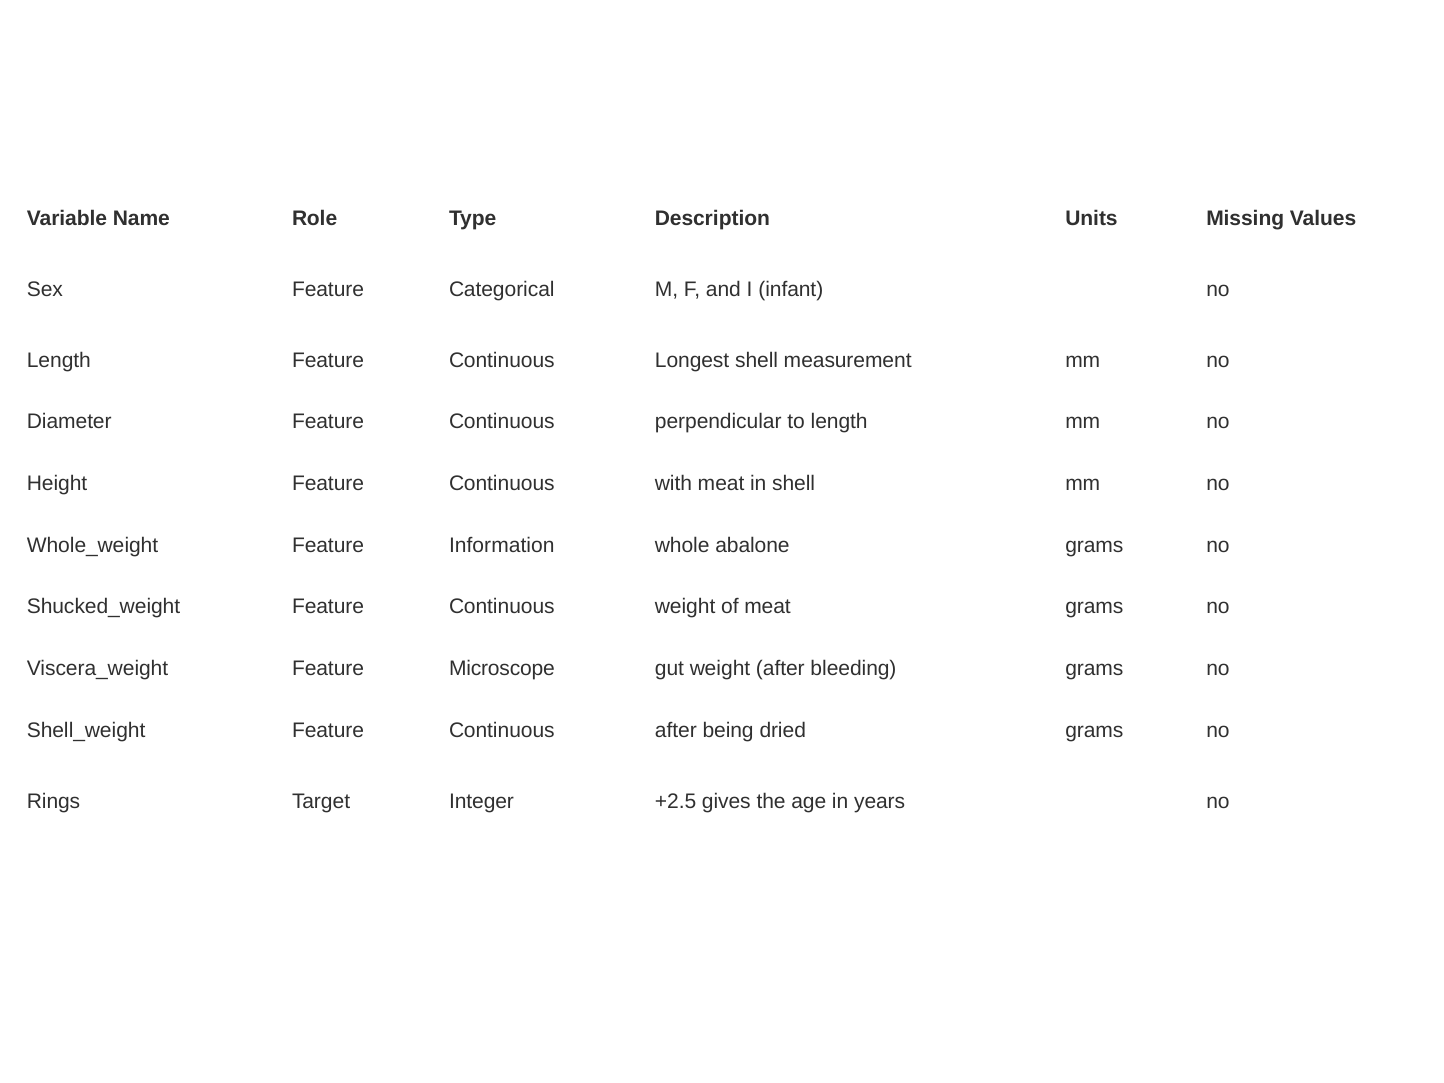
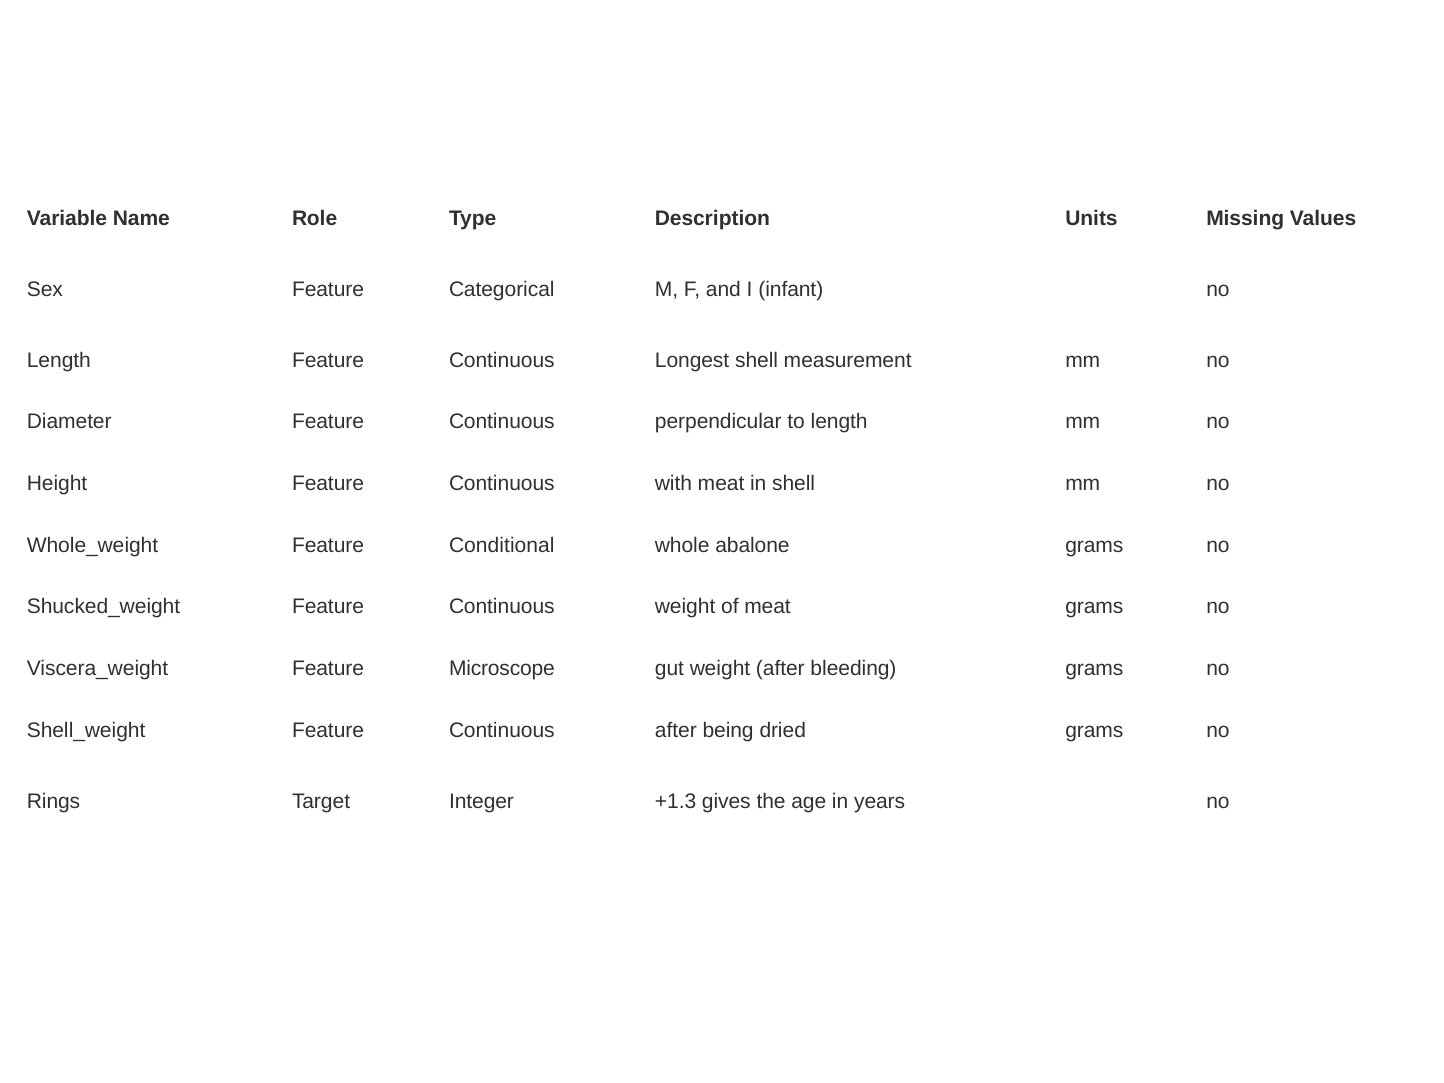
Information: Information -> Conditional (502, 545)
+2.5: +2.5 -> +1.3 (676, 801)
